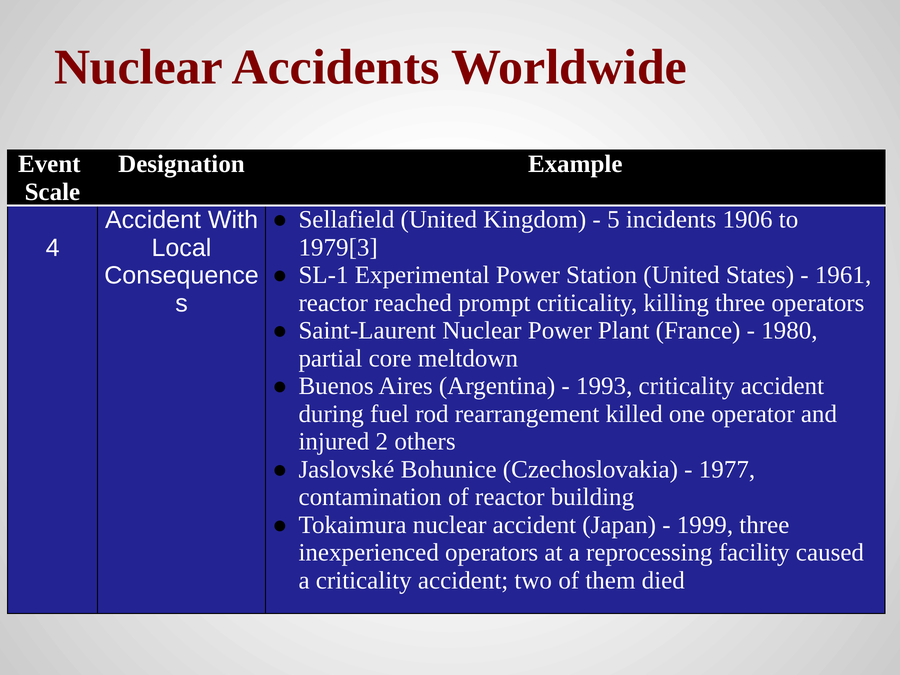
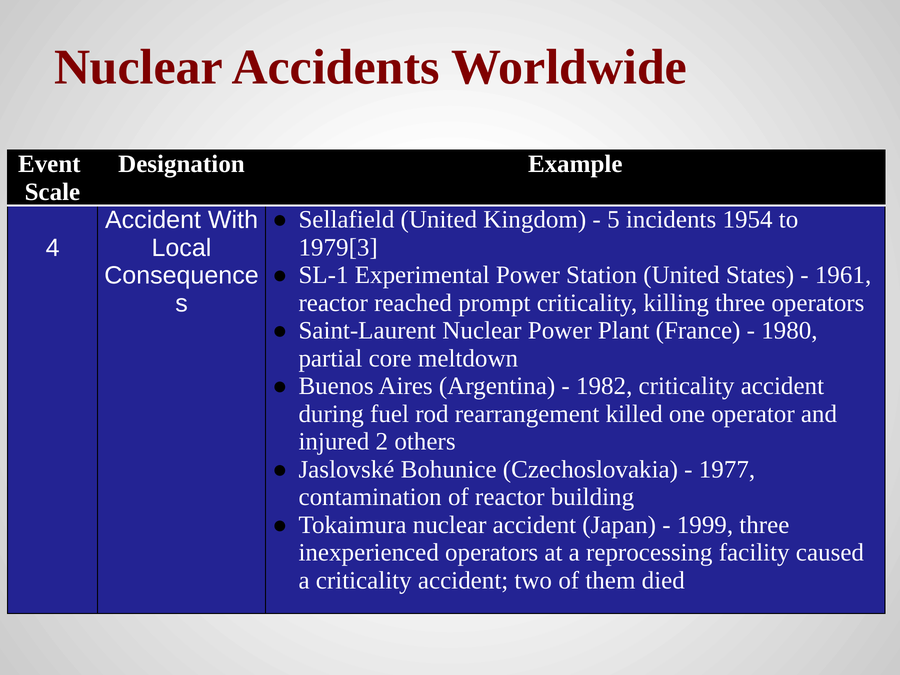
1906: 1906 -> 1954 (748, 220)
1993: 1993 -> 1982 (604, 386)
